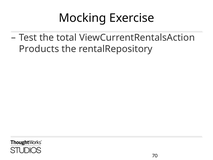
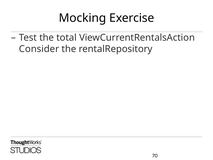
Products: Products -> Consider (39, 49)
